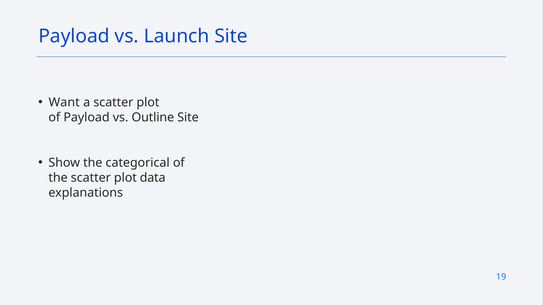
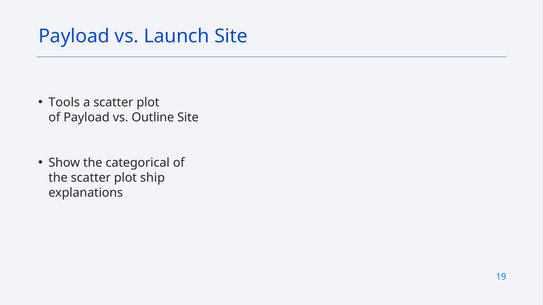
Want: Want -> Tools (64, 102)
data: data -> ship (153, 178)
